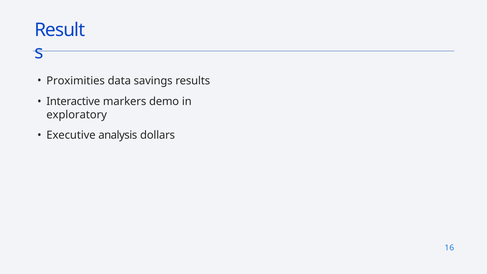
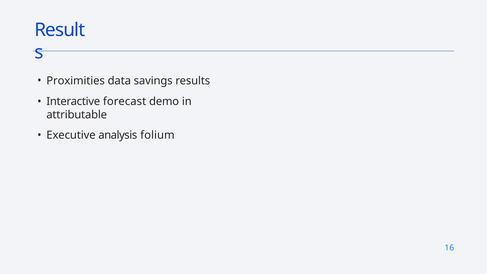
markers: markers -> forecast (125, 101)
exploratory: exploratory -> attributable (77, 115)
dollars: dollars -> folium (157, 135)
